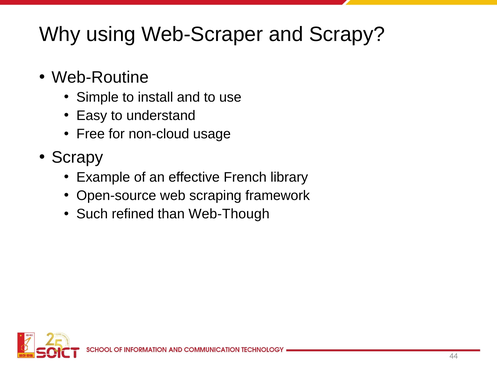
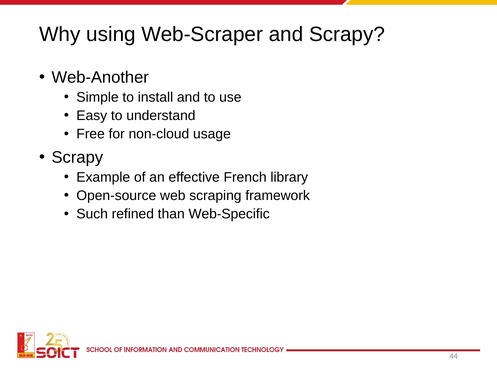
Web-Routine: Web-Routine -> Web-Another (100, 77)
Web-Though: Web-Though -> Web-Specific (229, 214)
